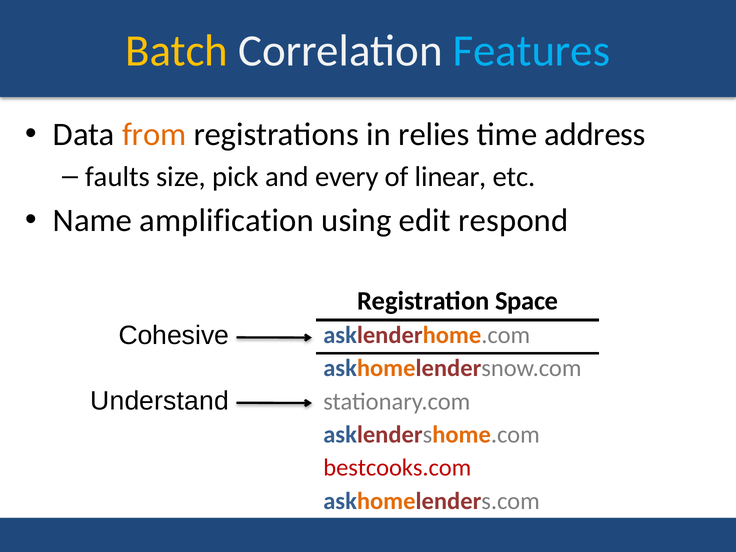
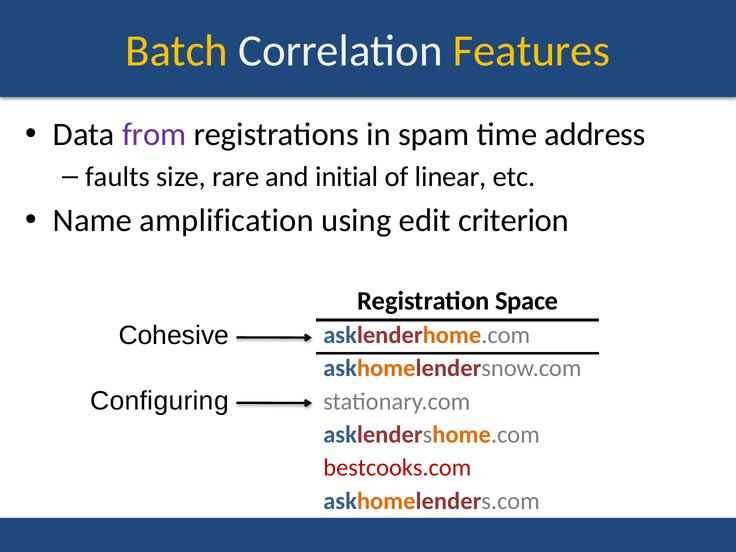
Features colour: light blue -> yellow (531, 51)
from colour: orange -> purple (154, 135)
relies: relies -> spam (434, 135)
pick: pick -> rare (236, 177)
every: every -> initial (347, 177)
respond: respond -> criterion (514, 220)
Understand: Understand -> Configuring (160, 401)
